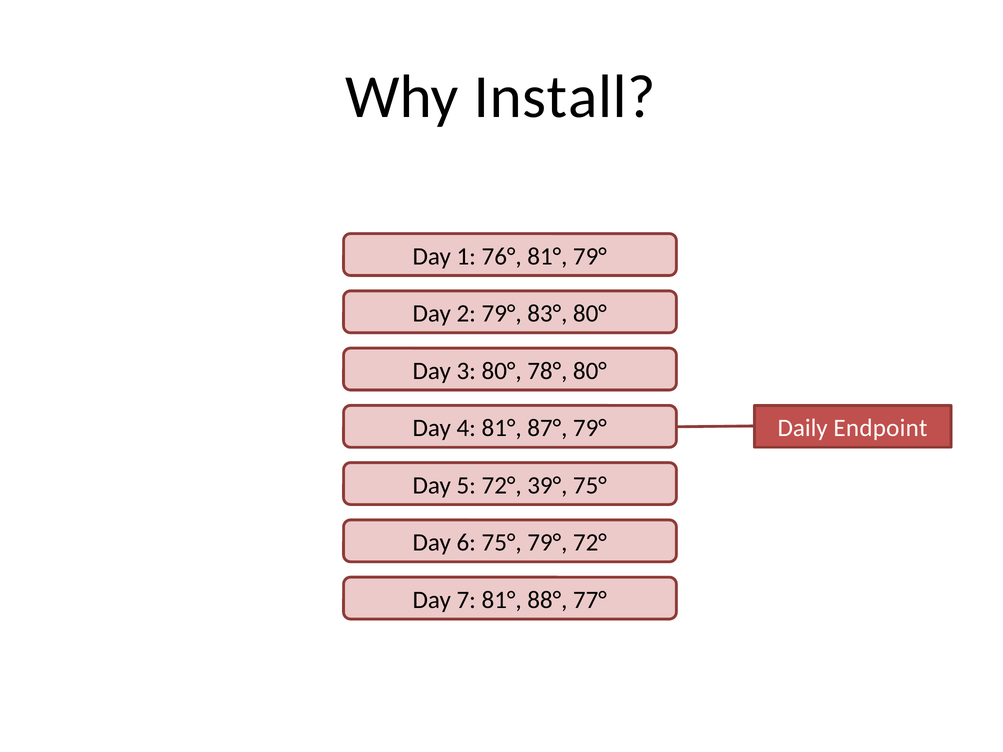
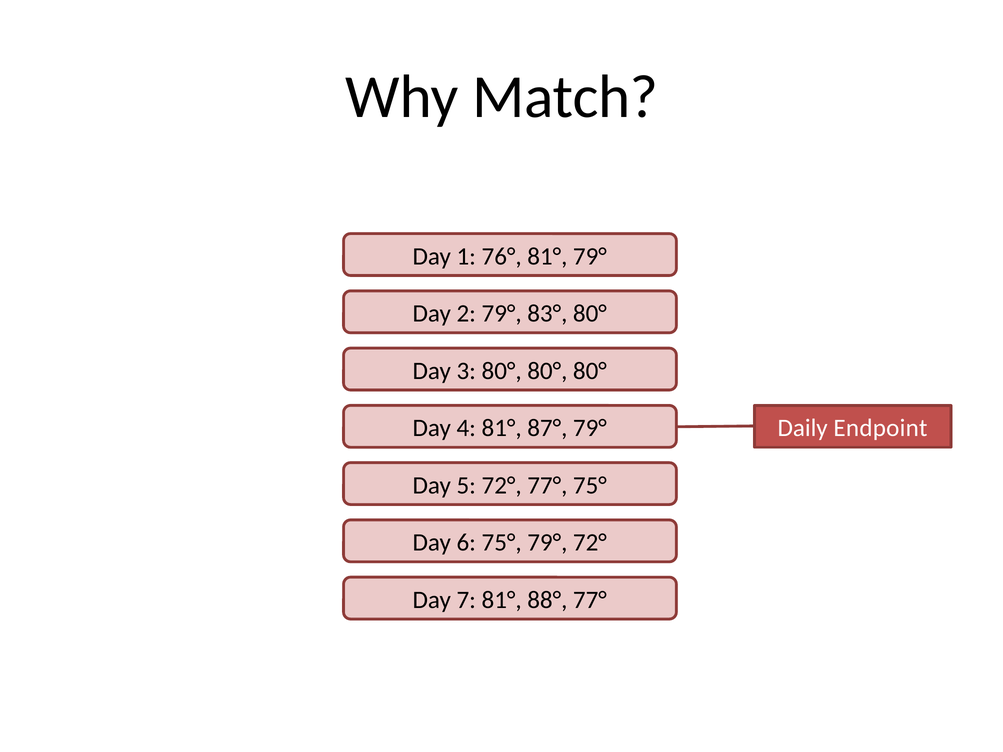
Install: Install -> Match (565, 97)
3 80° 78°: 78° -> 80° (547, 371)
72° 39°: 39° -> 77° (547, 485)
